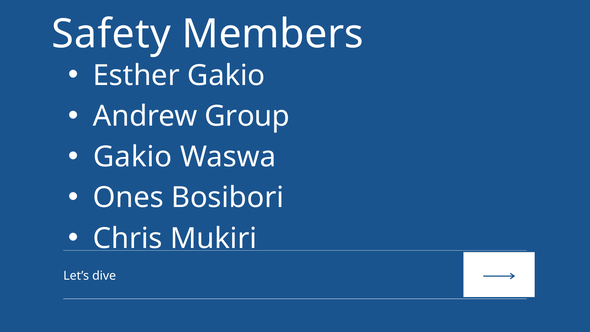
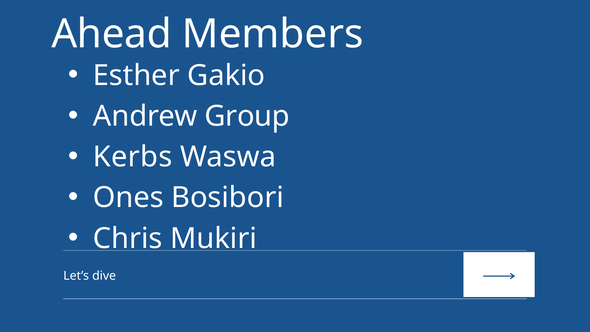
Safety: Safety -> Ahead (112, 34)
Gakio: Gakio -> Kerbs (133, 157)
